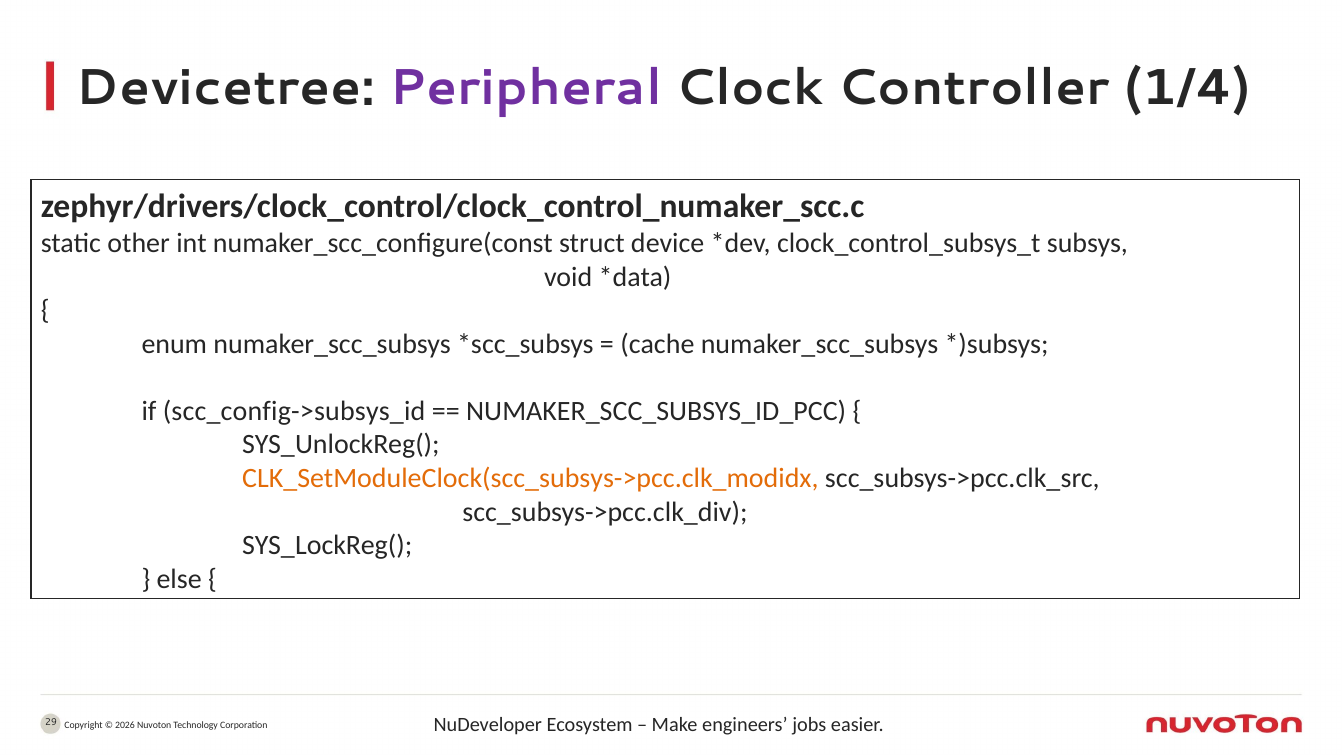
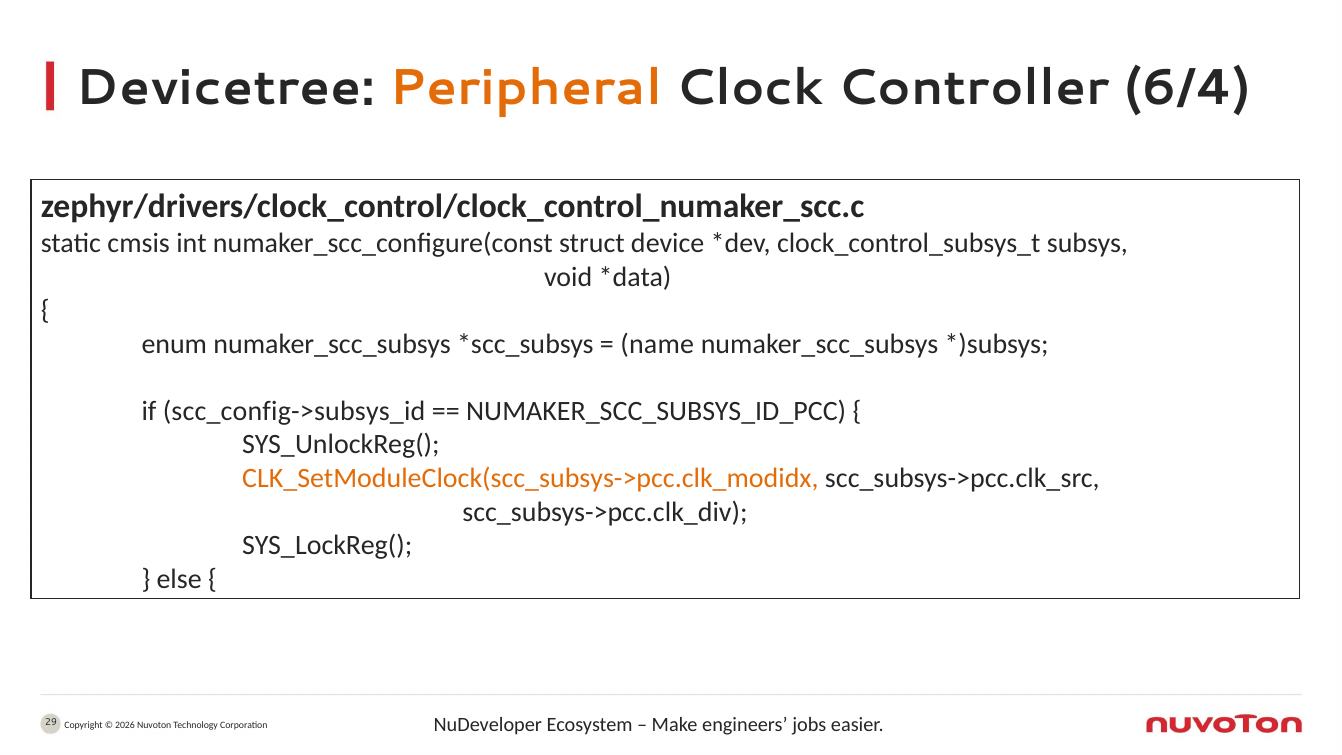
Peripheral colour: purple -> orange (526, 88)
1/4: 1/4 -> 6/4 (1188, 88)
other: other -> cmsis (139, 243)
cache: cache -> name (657, 344)
